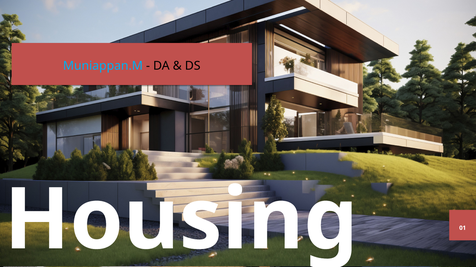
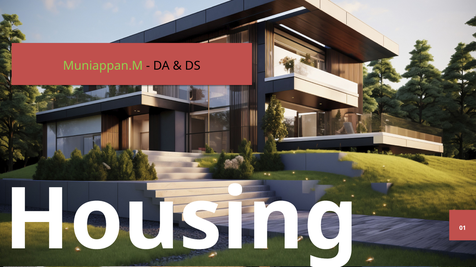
Muniappan.M colour: light blue -> light green (103, 66)
